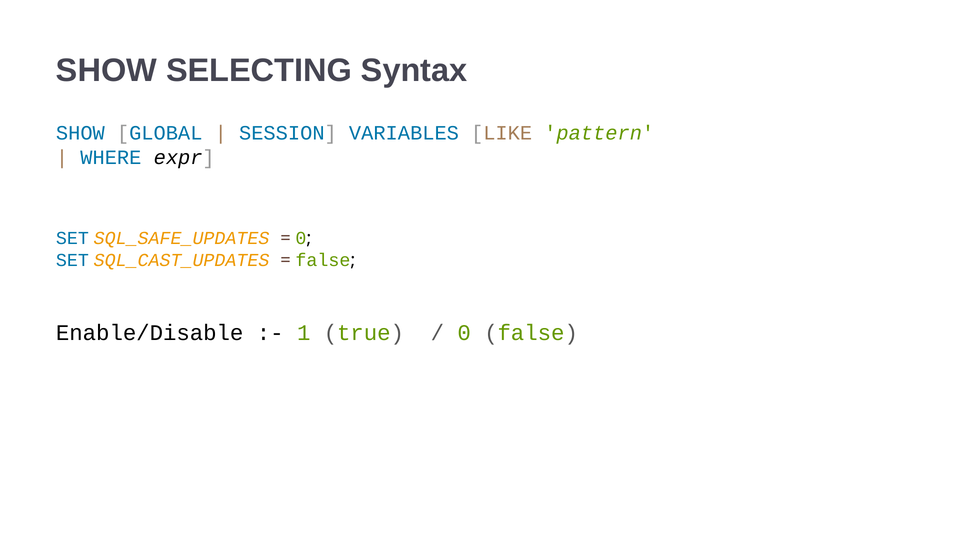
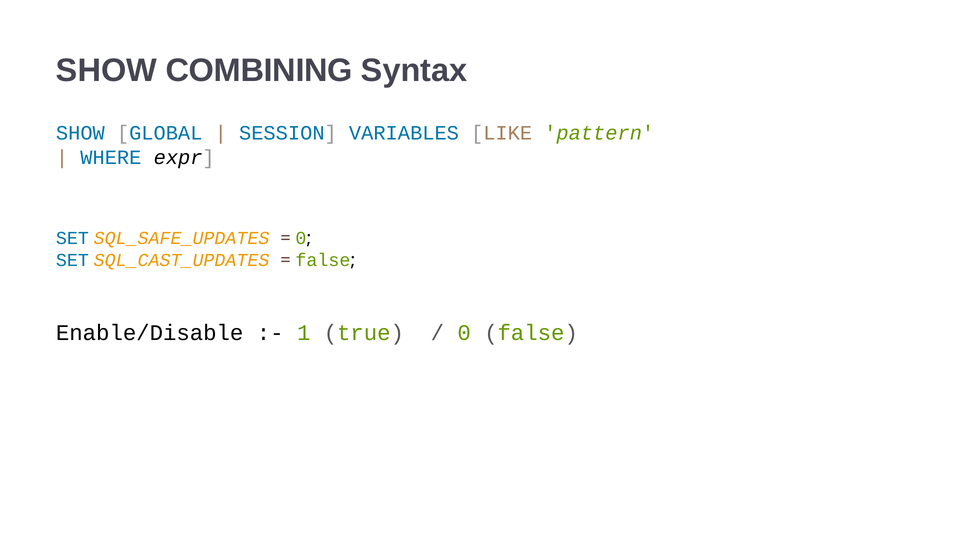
SELECTING: SELECTING -> COMBINING (259, 71)
